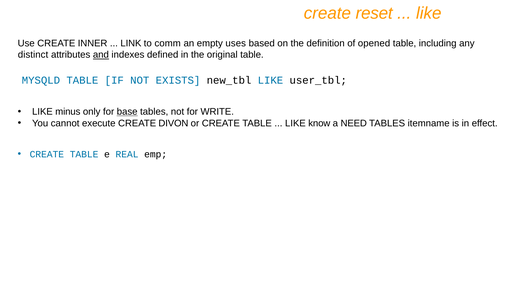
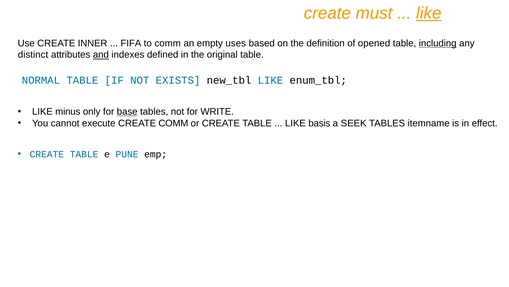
reset: reset -> must (374, 13)
like underline: none -> present (429, 13)
LINK: LINK -> FIFA (131, 43)
including underline: none -> present (438, 43)
MYSQLD: MYSQLD -> NORMAL (41, 80)
user_tbl: user_tbl -> enum_tbl (318, 80)
CREATE DIVON: DIVON -> COMM (173, 123)
know: know -> basis (319, 123)
NEED: NEED -> SEEK (354, 123)
REAL: REAL -> PUNE (127, 154)
